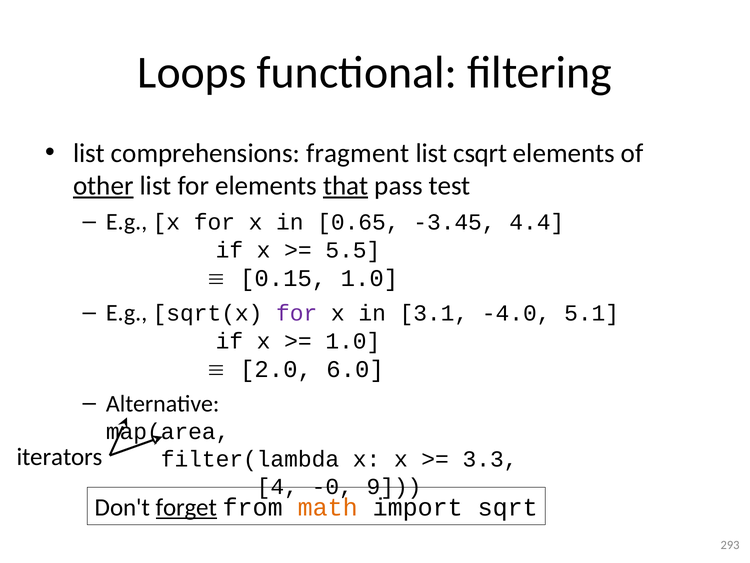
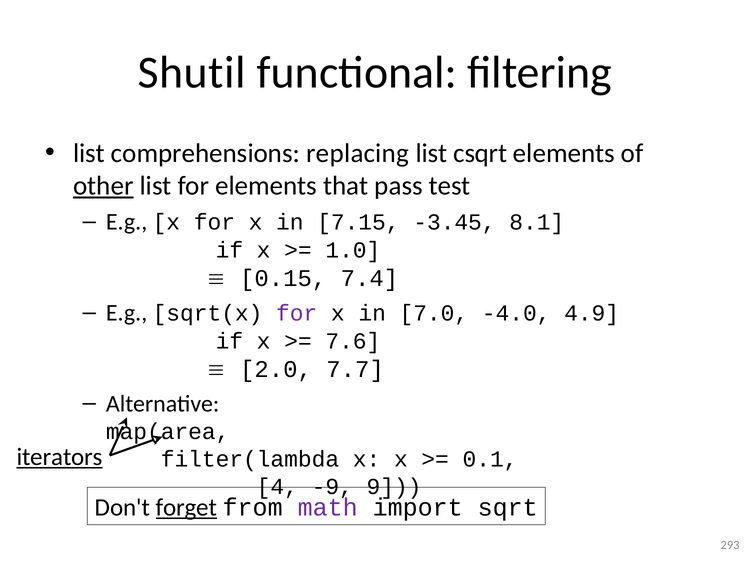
Loops: Loops -> Shutil (192, 73)
fragment: fragment -> replacing (358, 153)
that underline: present -> none (346, 186)
0.65: 0.65 -> 7.15 (358, 222)
4.4: 4.4 -> 8.1 (537, 222)
5.5: 5.5 -> 1.0 (353, 250)
0.15 1.0: 1.0 -> 7.4 (369, 278)
3.1: 3.1 -> 7.0 (434, 313)
5.1: 5.1 -> 4.9 (592, 313)
1.0: 1.0 -> 7.6 (353, 341)
6.0: 6.0 -> 7.7 (355, 369)
iterators underline: none -> present (60, 457)
3.3: 3.3 -> 0.1 (490, 459)
-0: -0 -> -9 (332, 486)
math colour: orange -> purple (328, 507)
